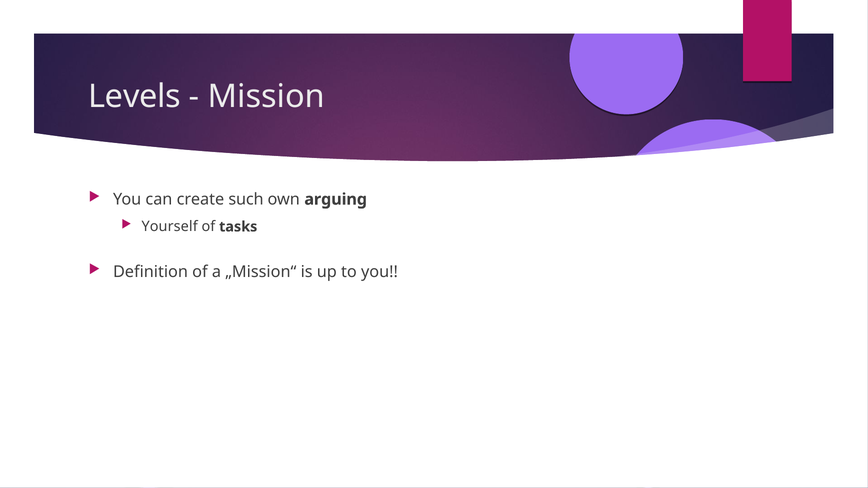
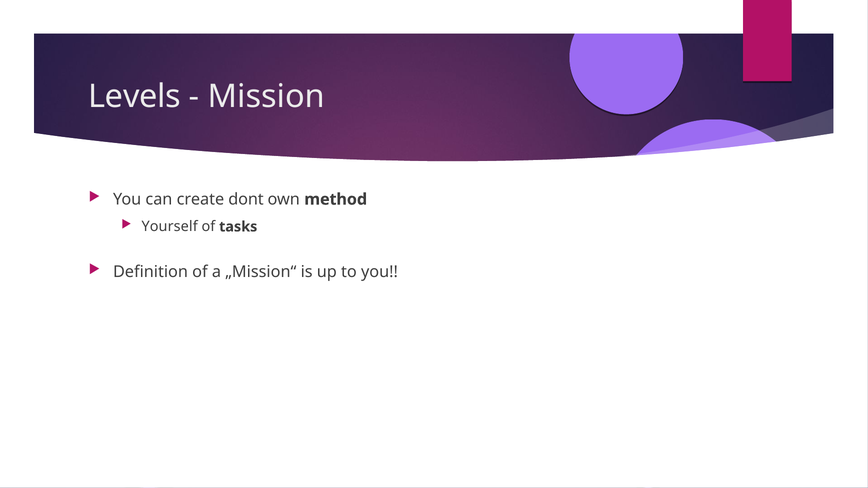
such: such -> dont (246, 199)
arguing: arguing -> method (336, 199)
